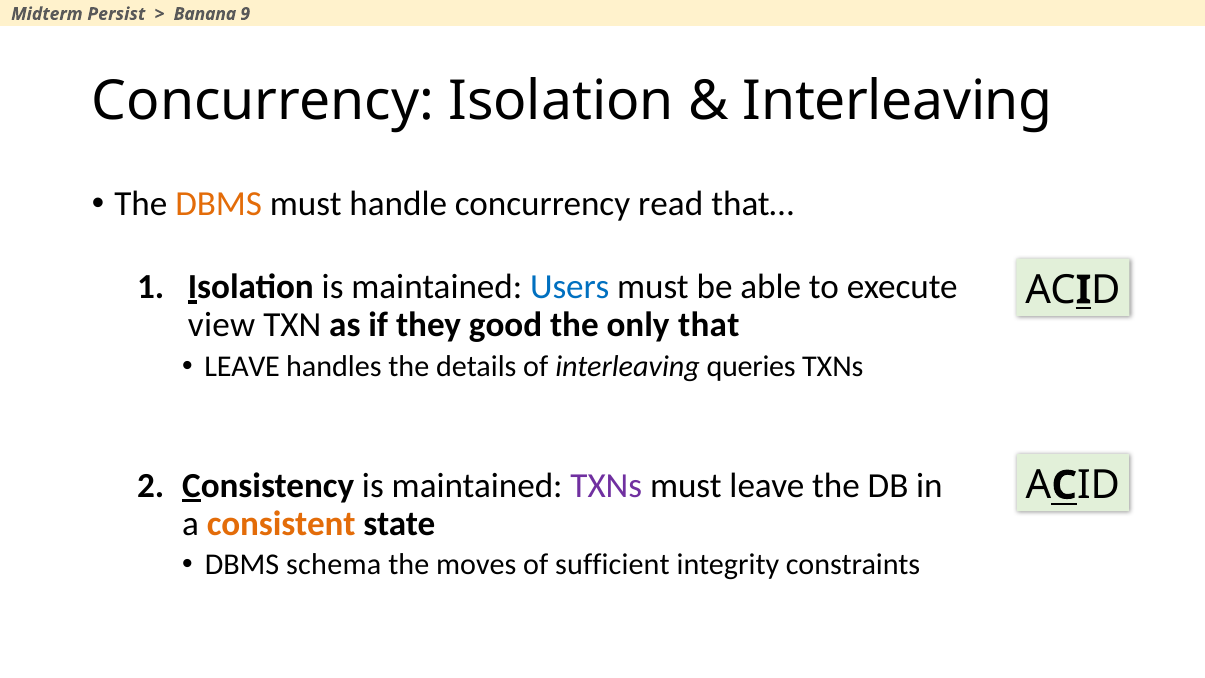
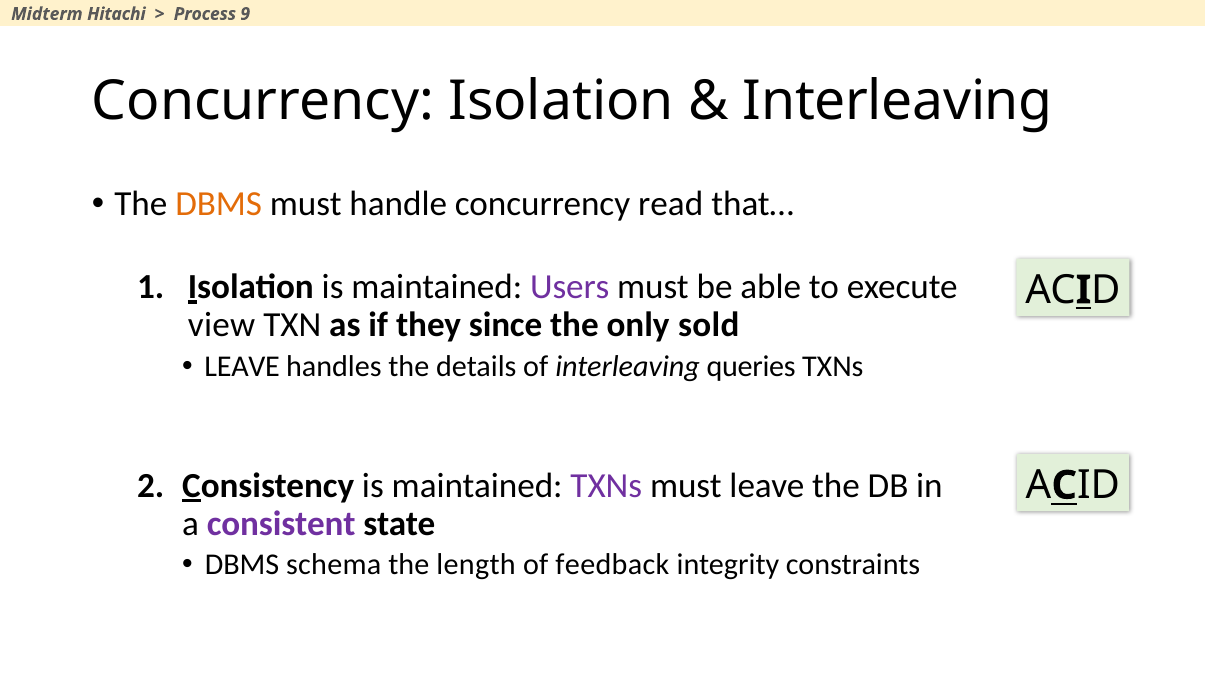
Persist: Persist -> Hitachi (116, 14)
Banana: Banana -> Process (205, 14)
Users colour: blue -> purple (570, 287)
good: good -> since (506, 325)
that: that -> sold (709, 325)
consistent colour: orange -> purple (281, 523)
moves: moves -> length (476, 565)
sufficient: sufficient -> feedback (612, 565)
